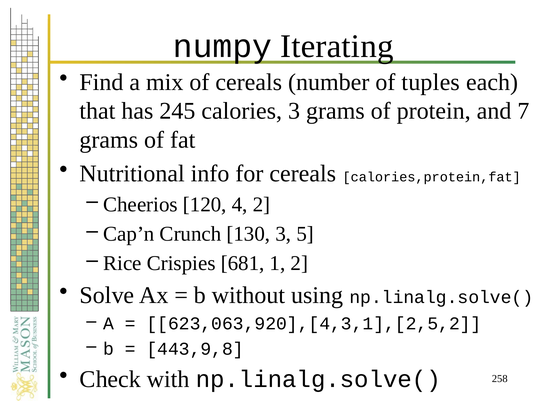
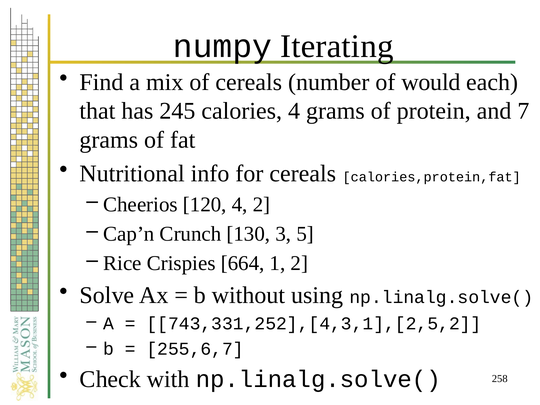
tuples: tuples -> would (431, 82)
calories 3: 3 -> 4 (294, 111)
681: 681 -> 664 (243, 263)
623,063,920],[4,3,1],[2,5,2: 623,063,920],[4,3,1],[2,5,2 -> 743,331,252],[4,3,1],[2,5,2 (314, 324)
443,9,8: 443,9,8 -> 255,6,7 (195, 349)
